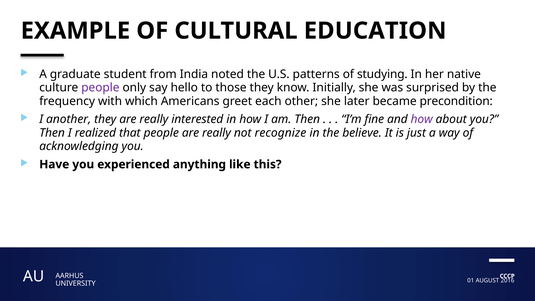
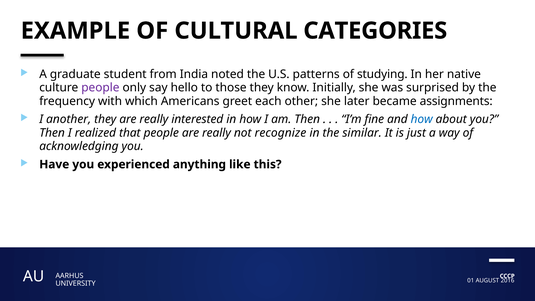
EDUCATION: EDUCATION -> CATEGORIES (375, 31)
precondition: precondition -> assignments (456, 101)
how colour: purple -> blue (422, 119)
believe: believe -> similar (362, 133)
